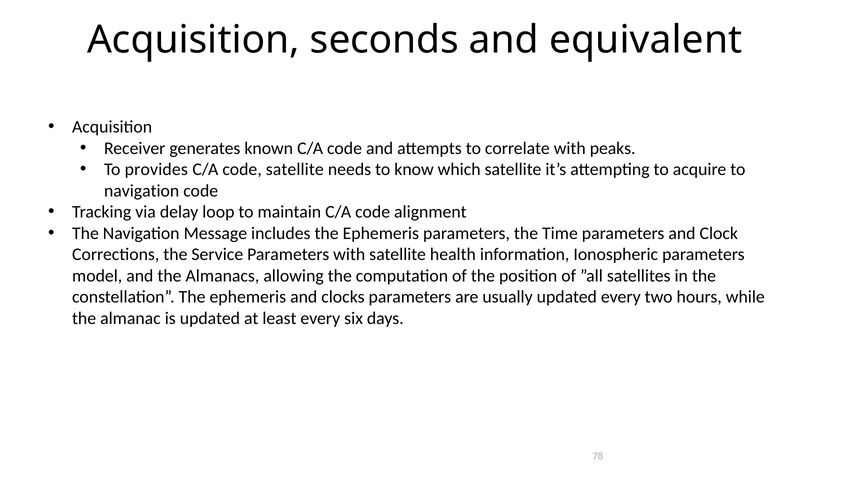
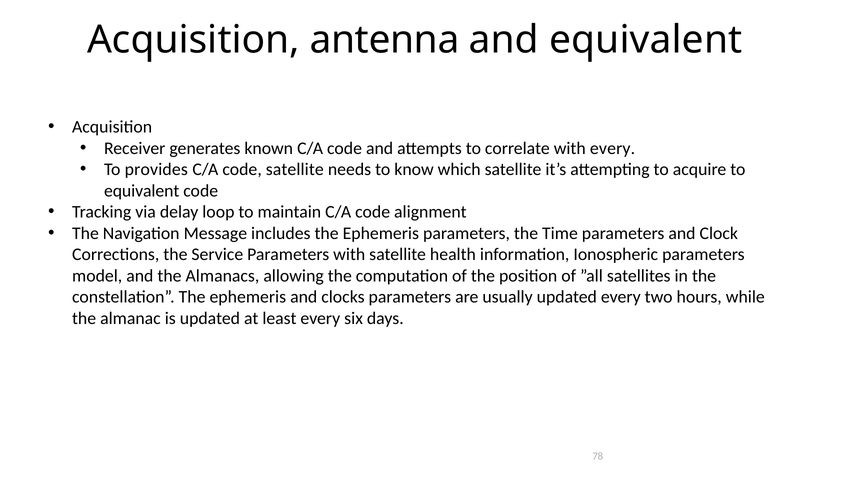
seconds: seconds -> antenna (385, 40)
with peaks: peaks -> every (613, 149)
navigation: navigation -> equivalent (142, 191)
